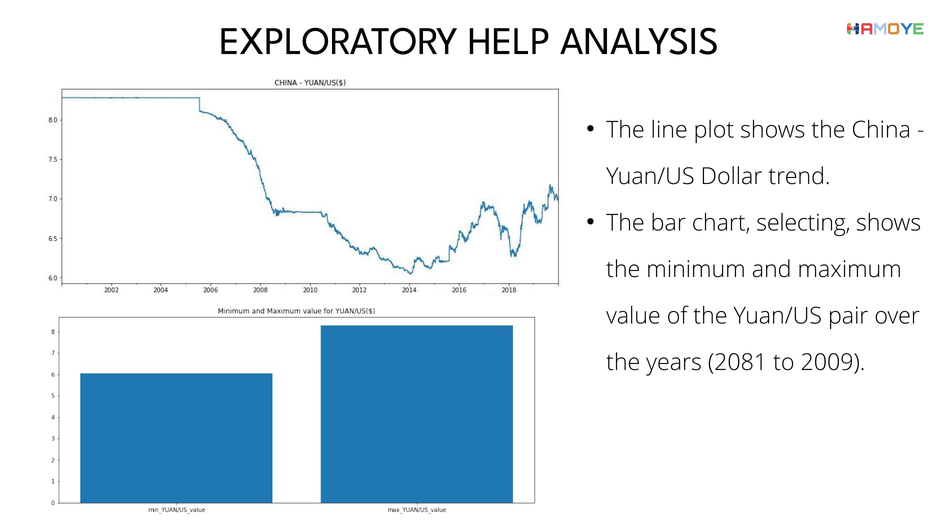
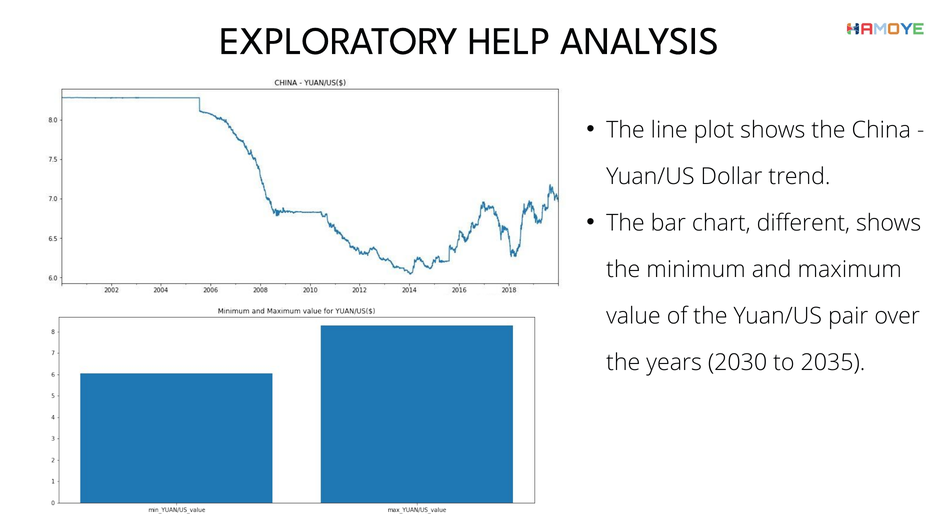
selecting: selecting -> different (803, 223)
2081: 2081 -> 2030 (738, 362)
2009: 2009 -> 2035 (833, 362)
